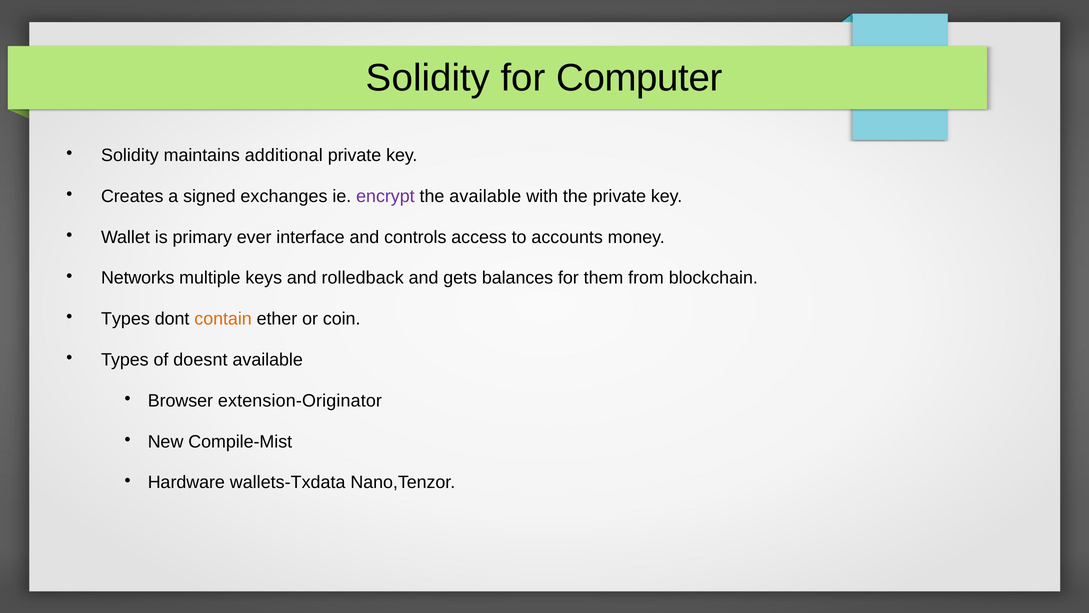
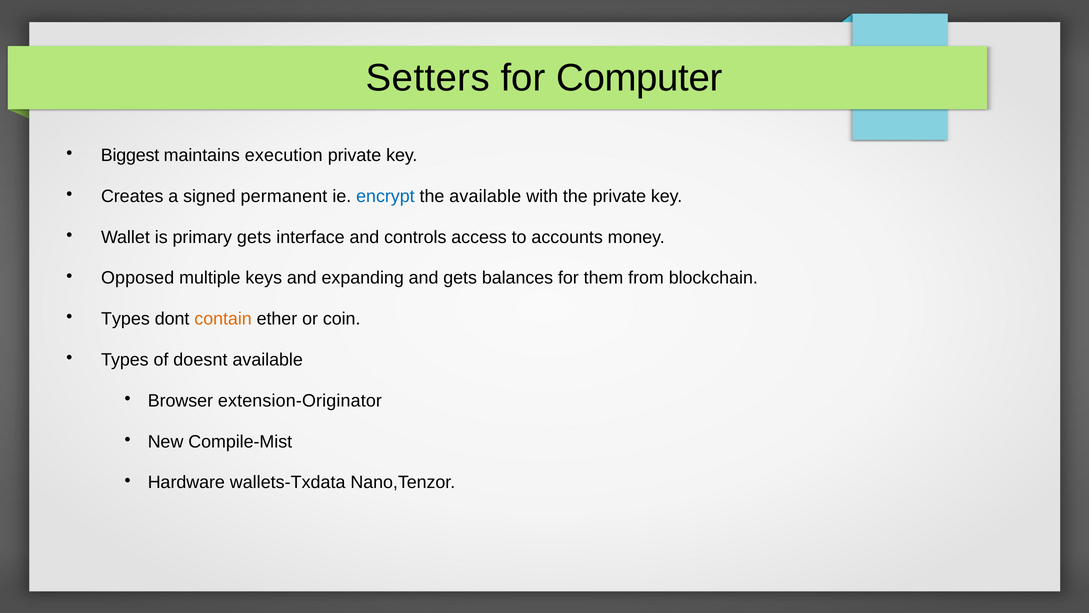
Solidity: Solidity -> Setters (428, 78)
Solidity: Solidity -> Biggest (130, 155)
additional: additional -> execution (284, 155)
exchanges: exchanges -> permanent (284, 196)
encrypt colour: purple -> blue (385, 196)
primary ever: ever -> gets (254, 237)
Networks: Networks -> Opposed (138, 278)
rolledback: rolledback -> expanding (363, 278)
